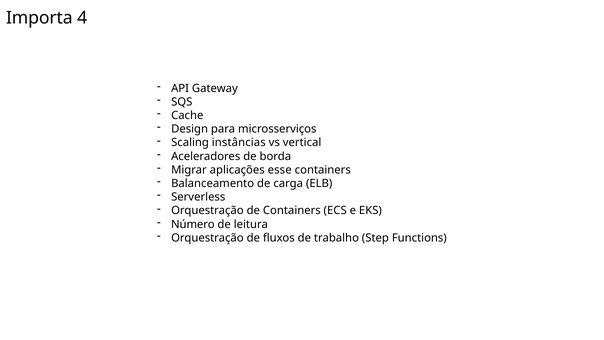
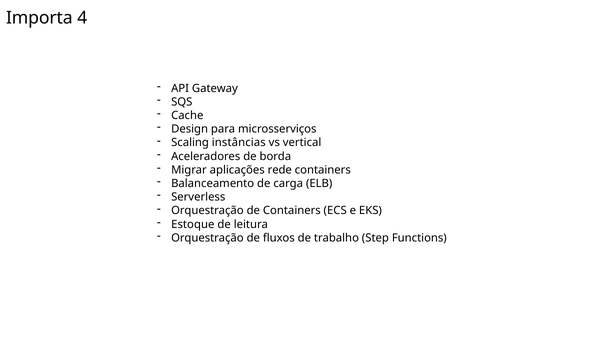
esse: esse -> rede (280, 170)
Número: Número -> Estoque (193, 224)
